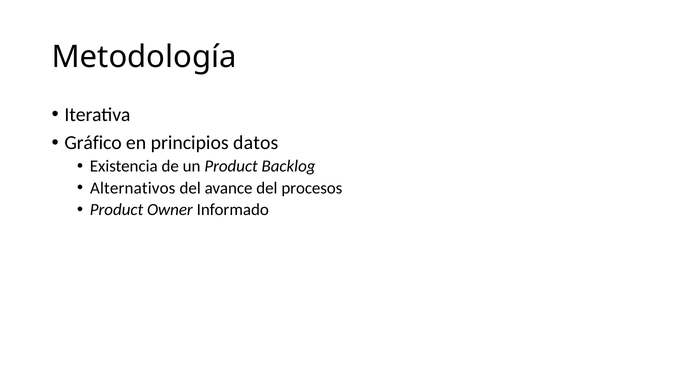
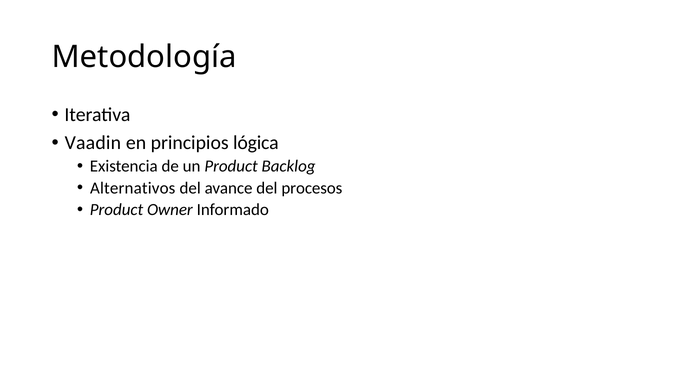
Gráfico: Gráfico -> Vaadin (93, 143)
datos: datos -> lógica (256, 143)
